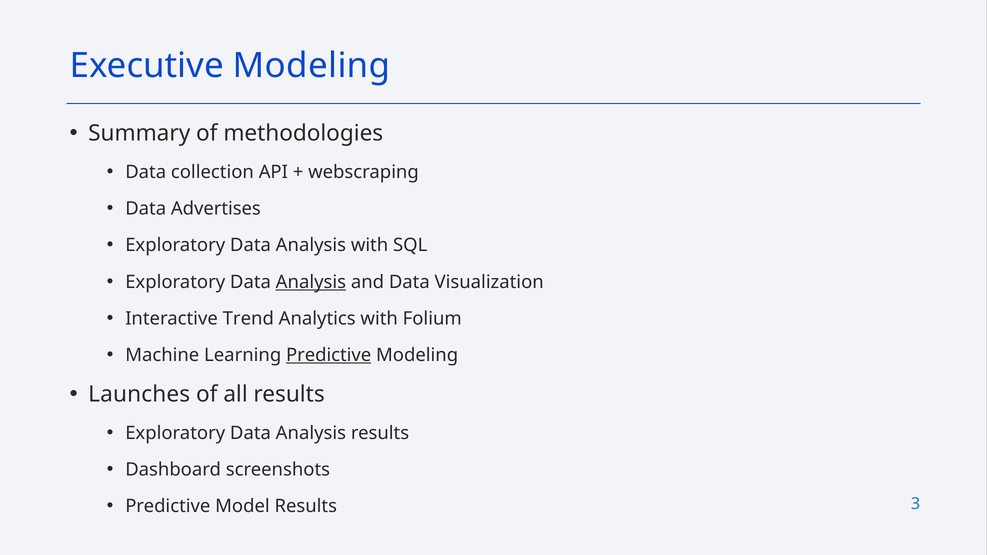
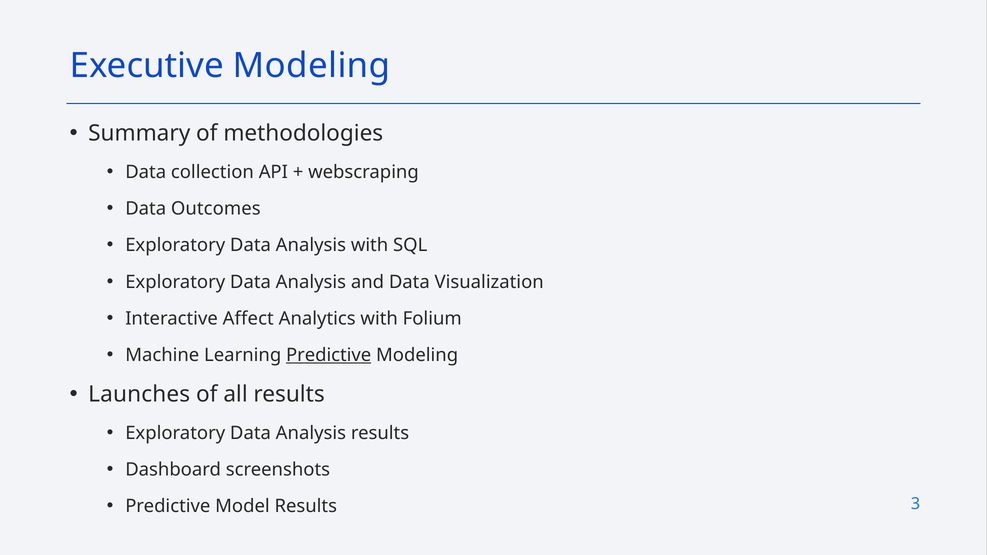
Advertises: Advertises -> Outcomes (216, 209)
Analysis underline: present -> none (311, 282)
Trend: Trend -> Affect (248, 319)
